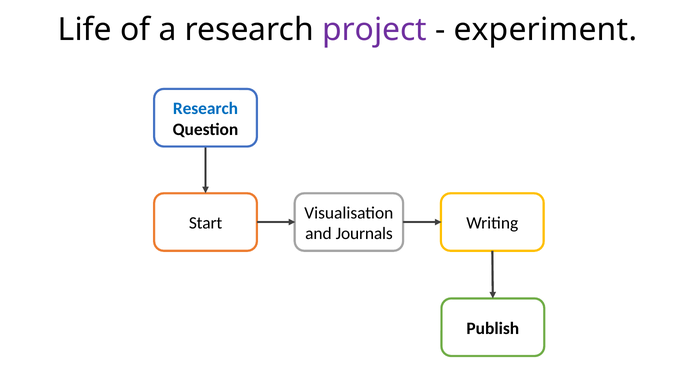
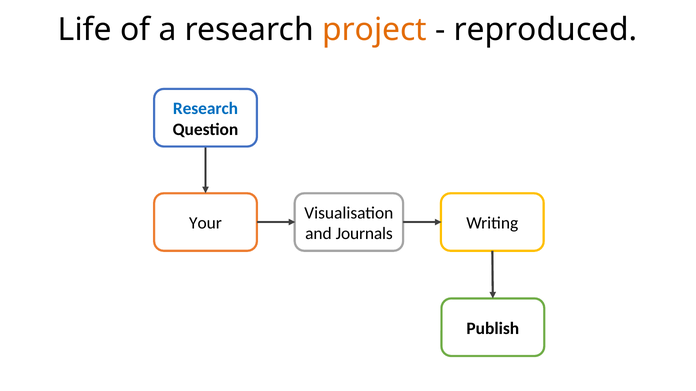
project colour: purple -> orange (375, 30)
experiment: experiment -> reproduced (546, 30)
Start: Start -> Your (205, 224)
